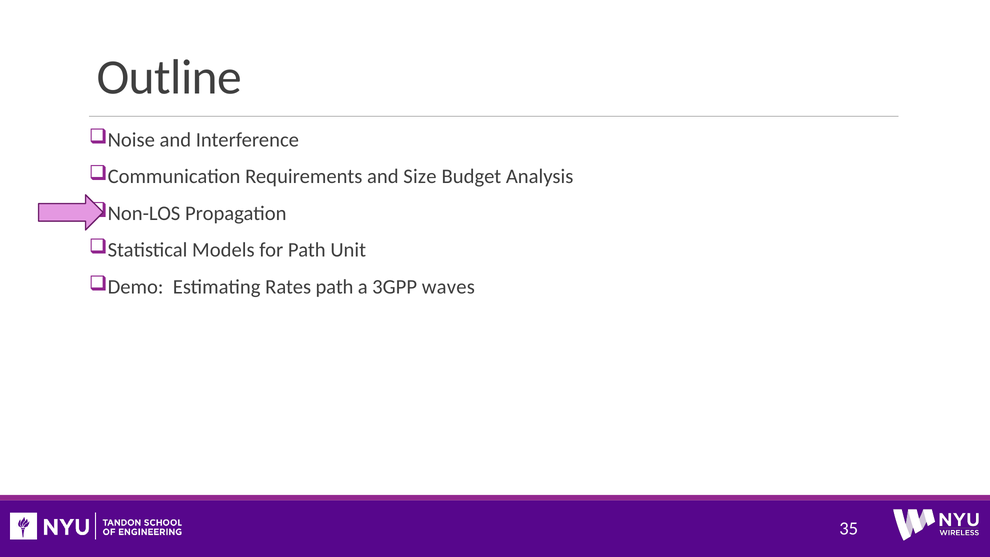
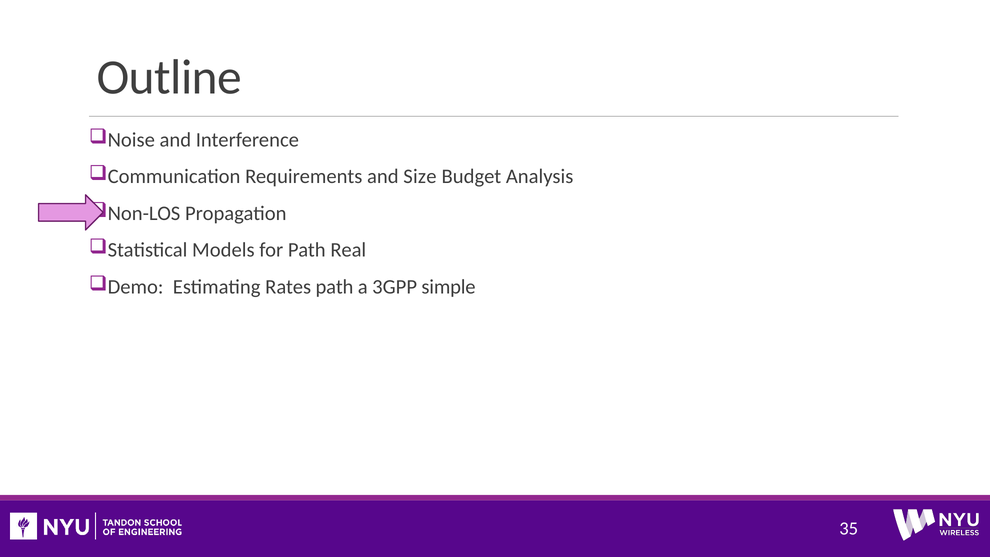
Unit: Unit -> Real (348, 250)
waves: waves -> simple (449, 287)
